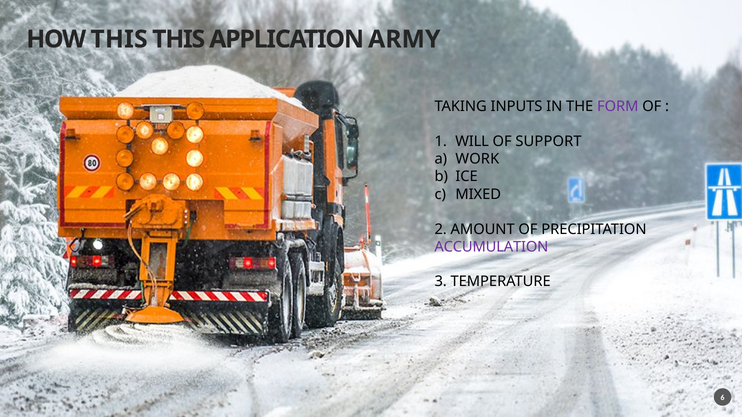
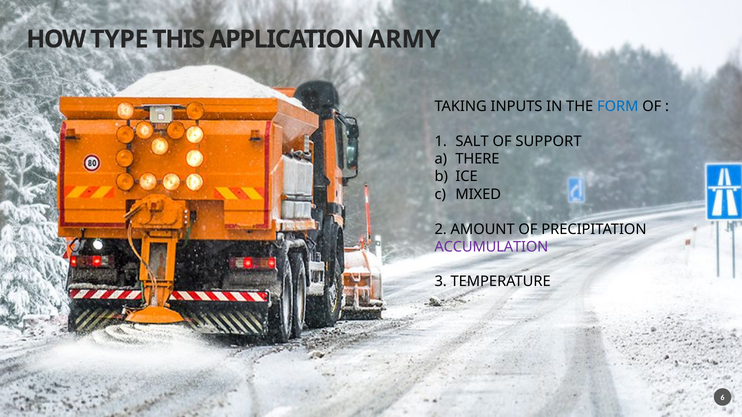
HOW THIS: THIS -> TYPE (119, 39)
FORM colour: purple -> blue (618, 106)
WILL: WILL -> SALT (472, 142)
WORK: WORK -> THERE (477, 159)
